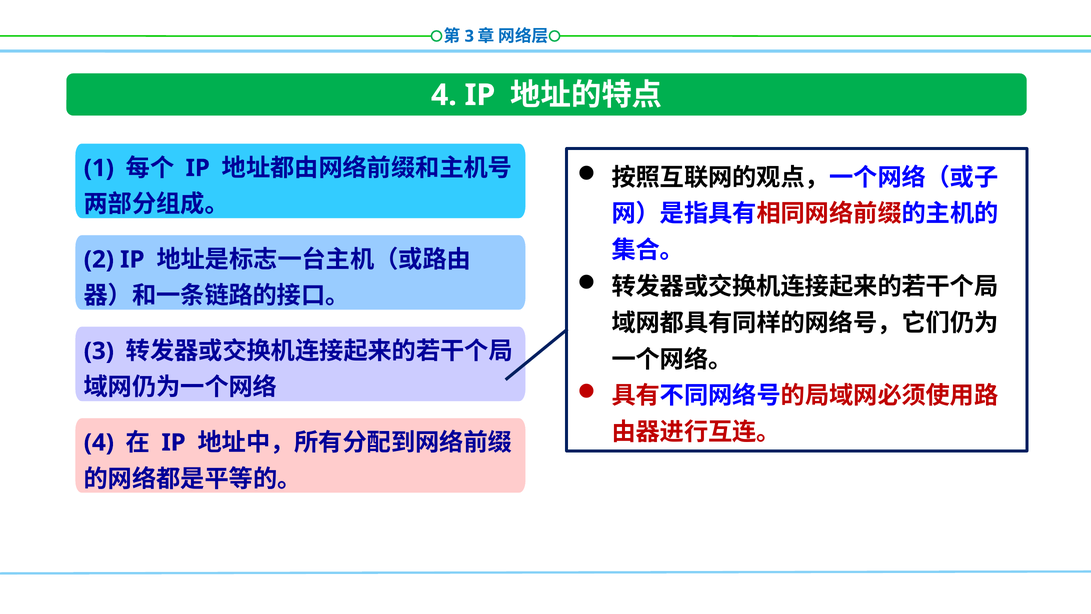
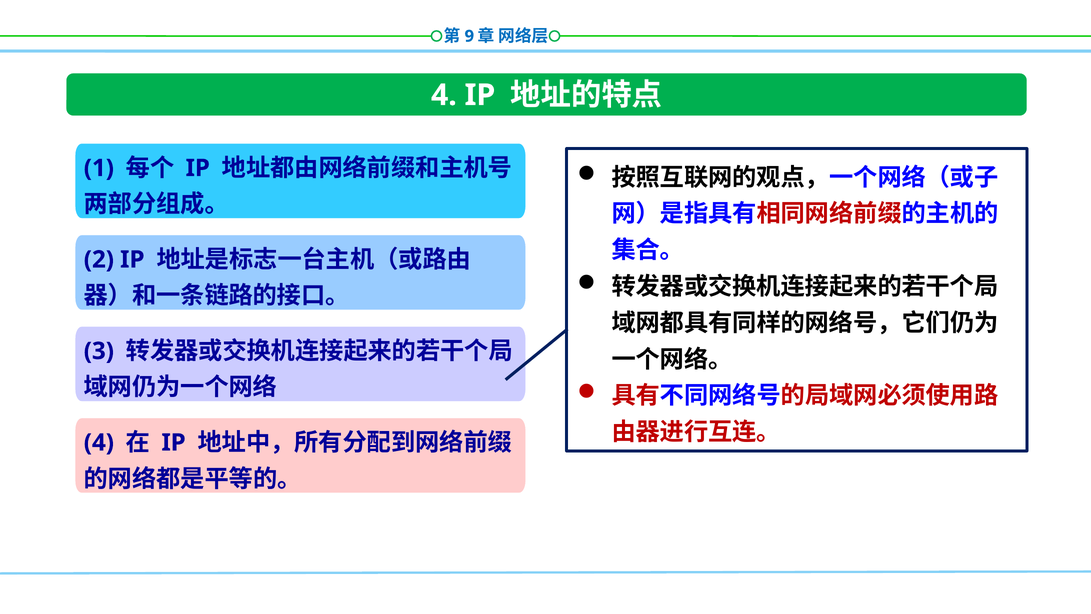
3: 3 -> 9 (469, 36)
